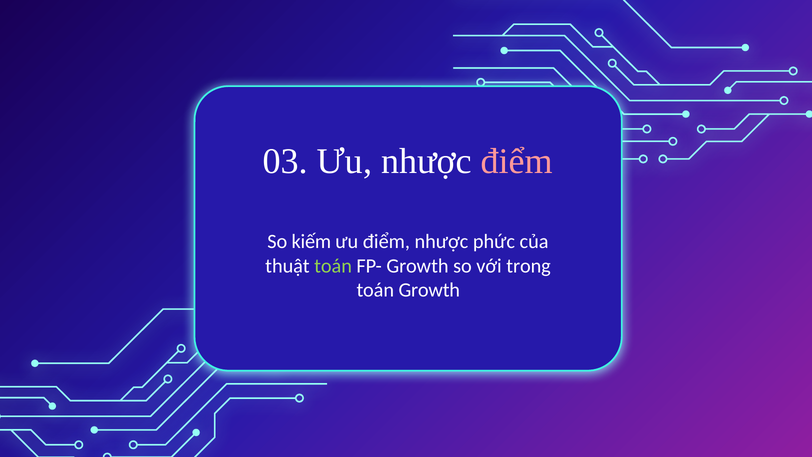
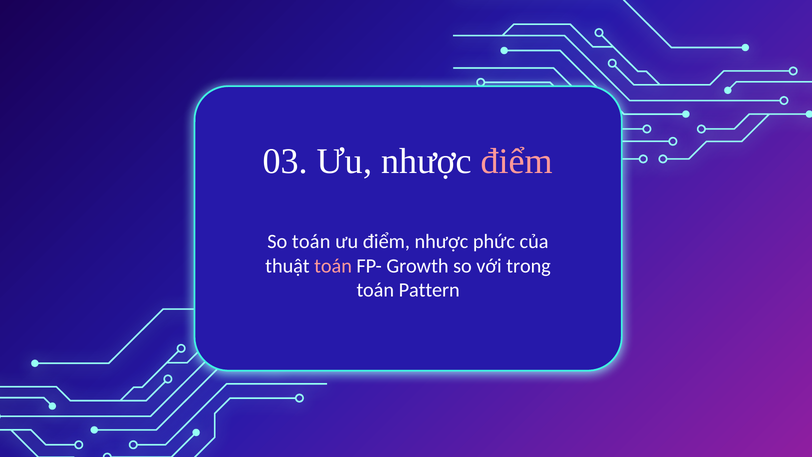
So kiếm: kiếm -> toán (311, 241)
toán colour: light green -> pink (333, 266)
toán Growth: Growth -> Pattern (429, 290)
